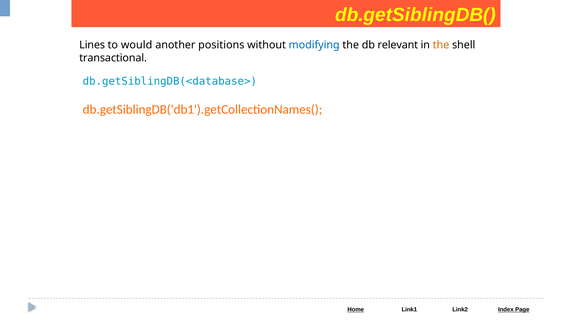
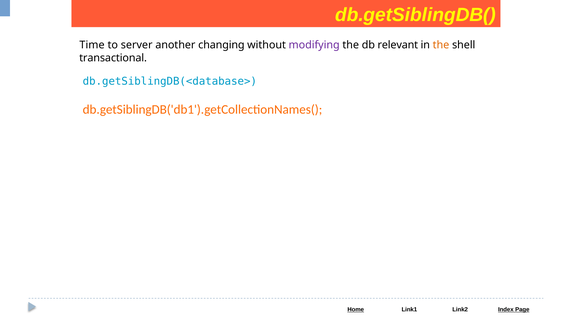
Lines: Lines -> Time (92, 45)
would: would -> server (137, 45)
positions: positions -> changing (221, 45)
modifying colour: blue -> purple (314, 45)
